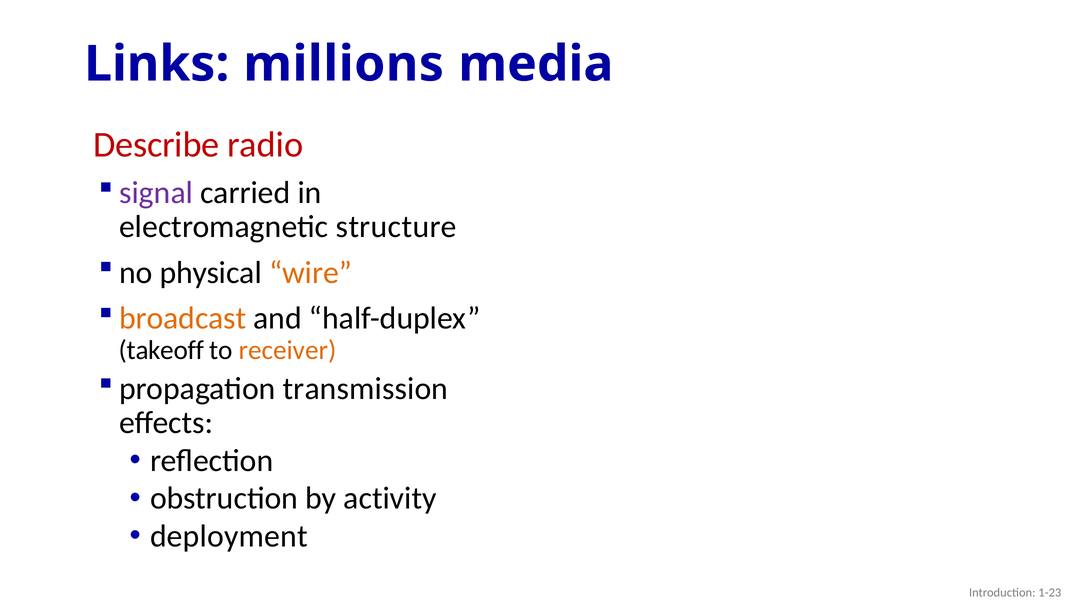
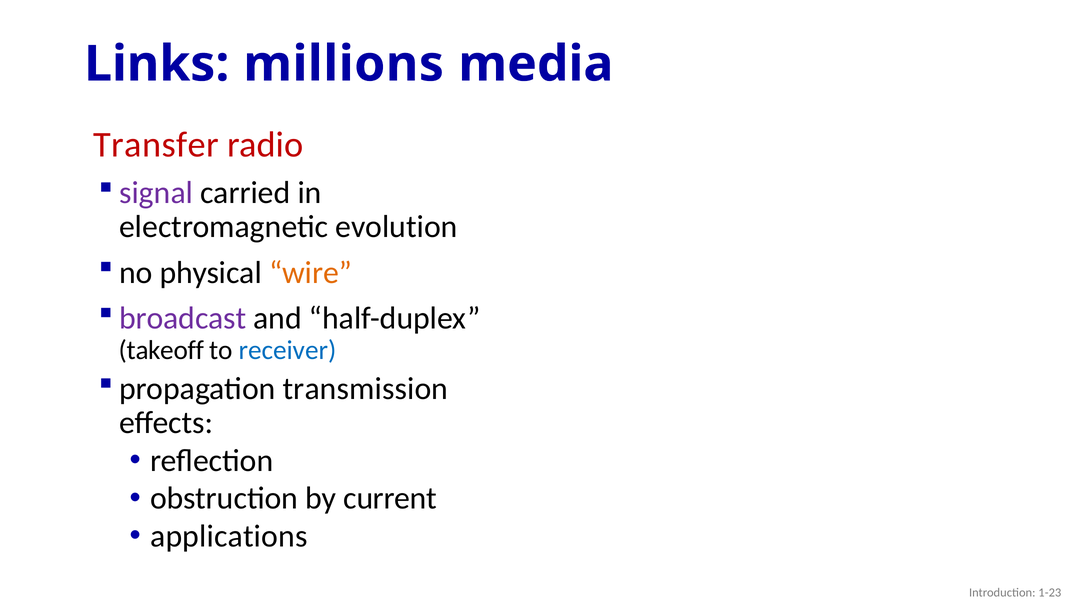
Describe: Describe -> Transfer (156, 145)
structure: structure -> evolution (396, 227)
broadcast colour: orange -> purple (183, 318)
receiver colour: orange -> blue (288, 350)
activity: activity -> current (390, 498)
deployment: deployment -> applications (229, 536)
